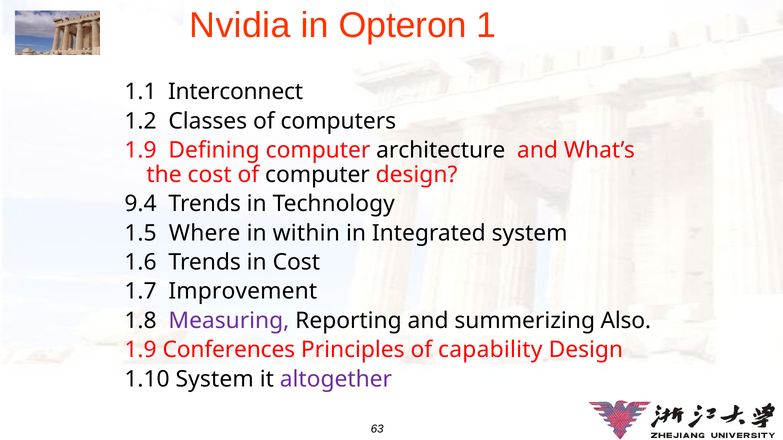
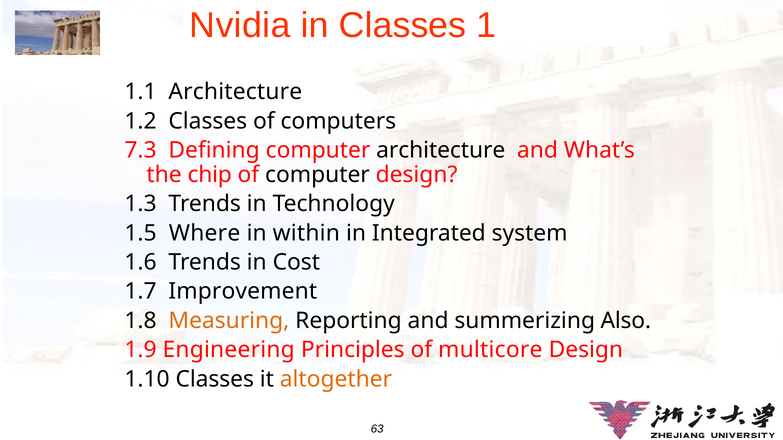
in Opteron: Opteron -> Classes (403, 26)
1.1 Interconnect: Interconnect -> Architecture (235, 92)
1.9: 1.9 -> 7.3 (141, 150)
the cost: cost -> chip (210, 175)
9.4: 9.4 -> 1.3 (141, 204)
Measuring colour: purple -> orange (229, 321)
Conferences: Conferences -> Engineering (229, 350)
capability: capability -> multicore (490, 350)
1.10 System: System -> Classes (215, 379)
altogether colour: purple -> orange (336, 379)
